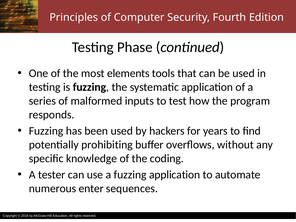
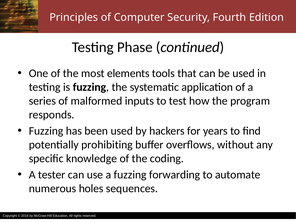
fuzzing application: application -> forwarding (175, 175)
enter: enter -> holes (91, 189)
